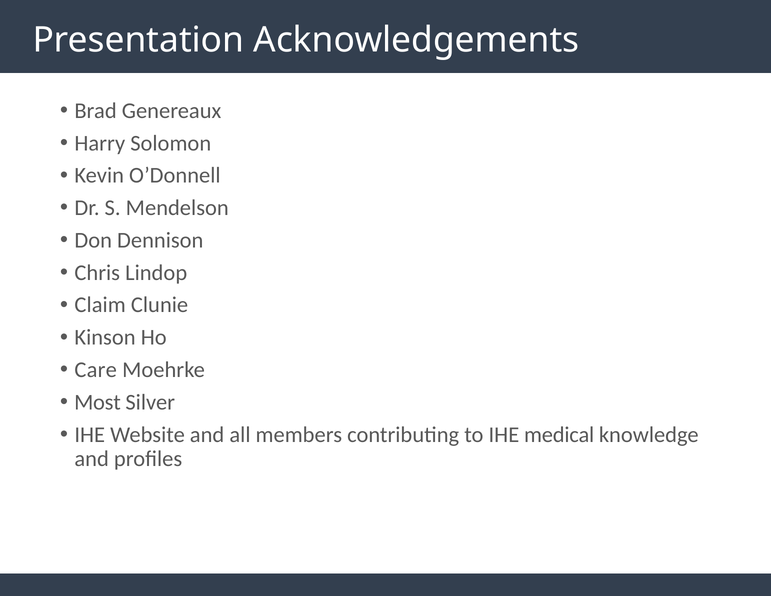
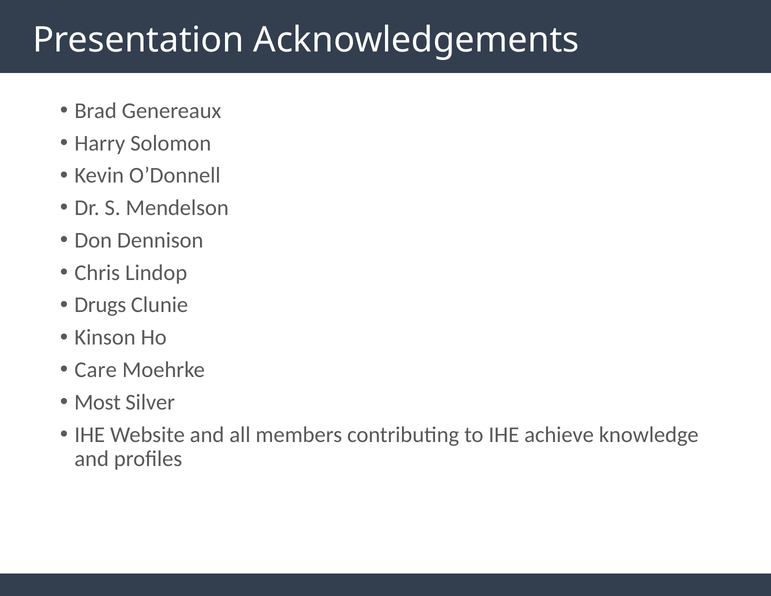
Claim: Claim -> Drugs (100, 305)
medical: medical -> achieve (559, 434)
